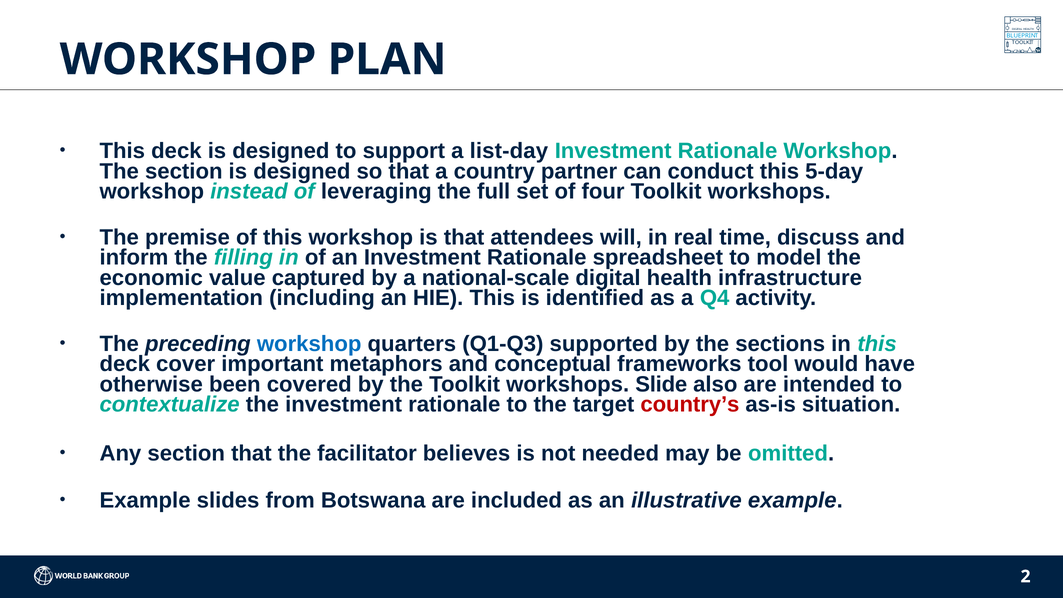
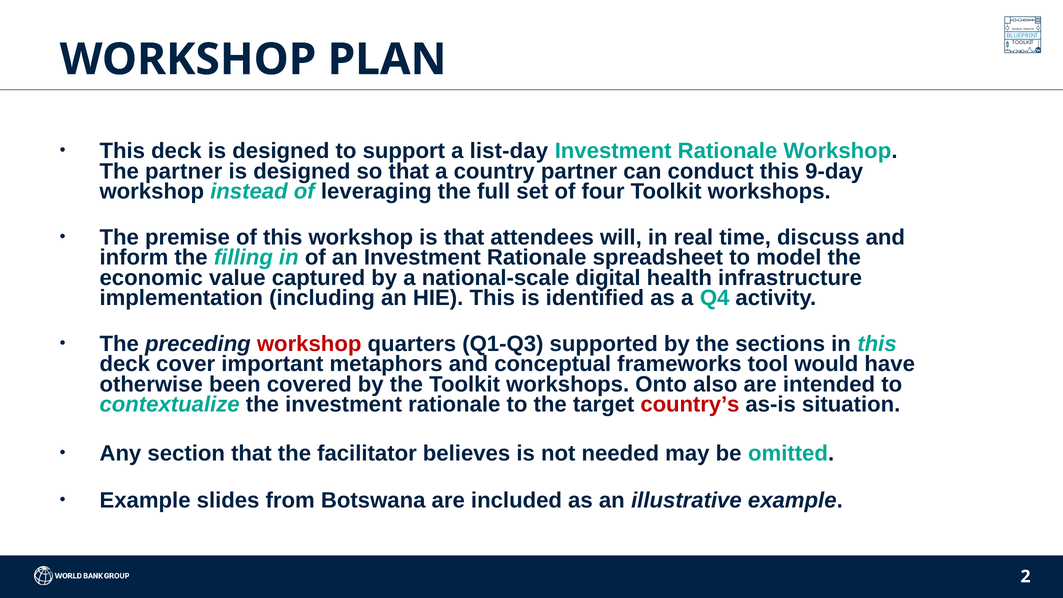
The section: section -> partner (184, 171)
5-day: 5-day -> 9-day (834, 171)
workshop colour: blue -> red (309, 344)
Slide: Slide -> Onto (661, 384)
